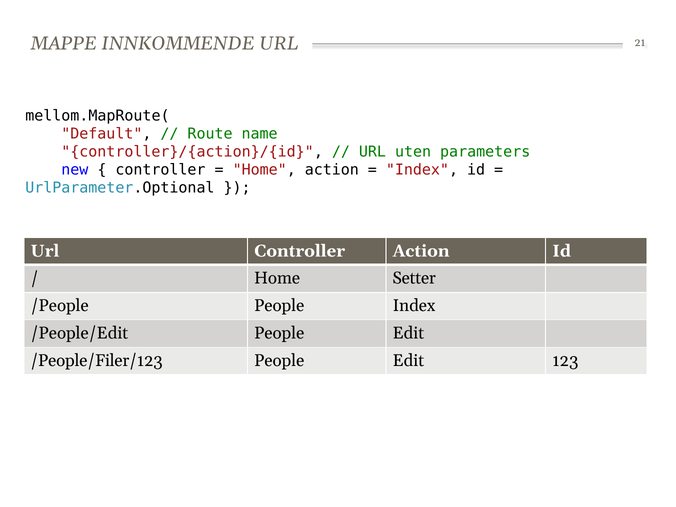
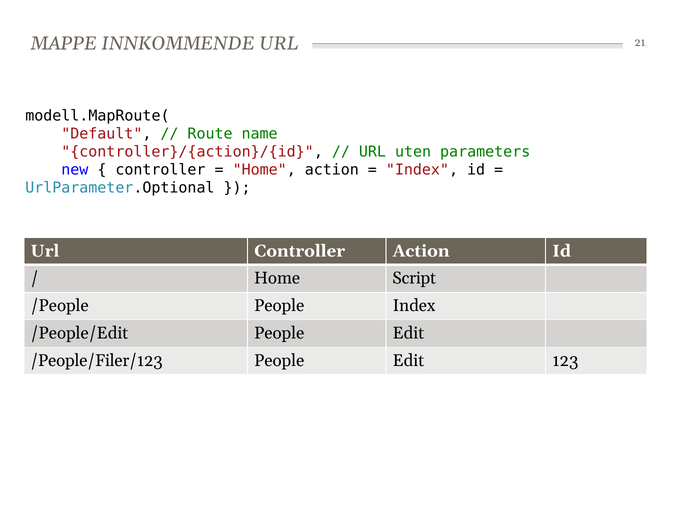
mellom.MapRoute(: mellom.MapRoute( -> modell.MapRoute( (97, 116)
Setter: Setter -> Script (414, 278)
